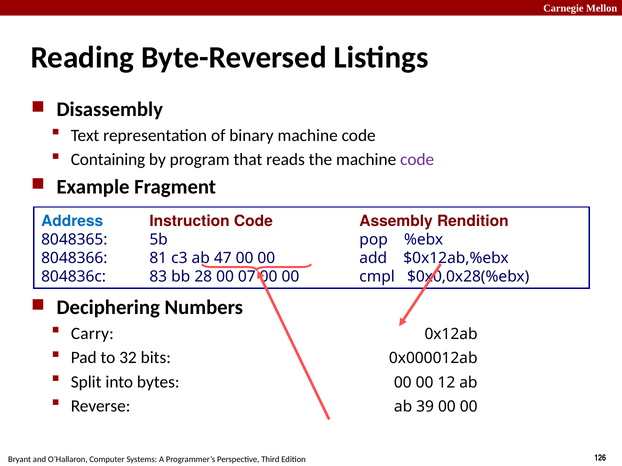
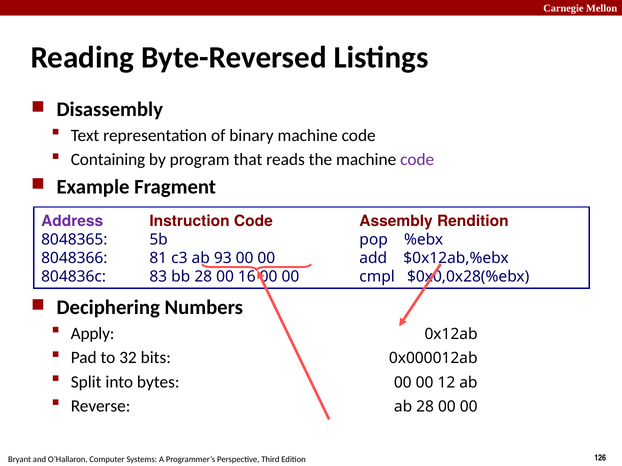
Address colour: blue -> purple (72, 221)
47: 47 -> 93 (223, 259)
07: 07 -> 16 (247, 277)
Carry: Carry -> Apply (93, 334)
ab 39: 39 -> 28 (425, 407)
